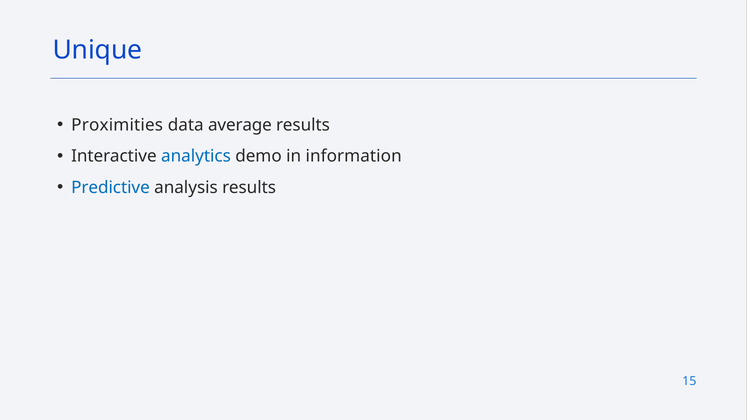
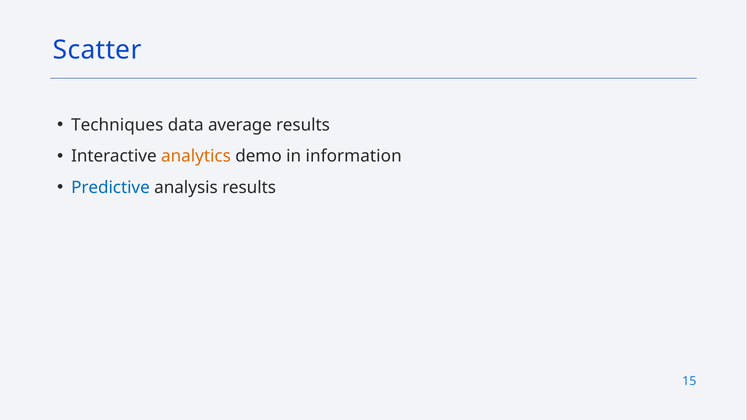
Unique: Unique -> Scatter (97, 50)
Proximities: Proximities -> Techniques (117, 125)
analytics colour: blue -> orange (196, 156)
